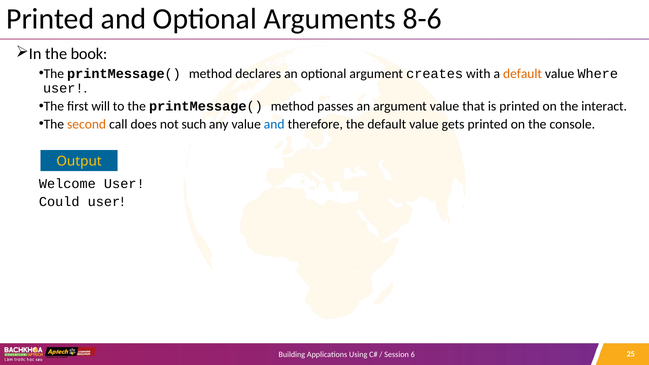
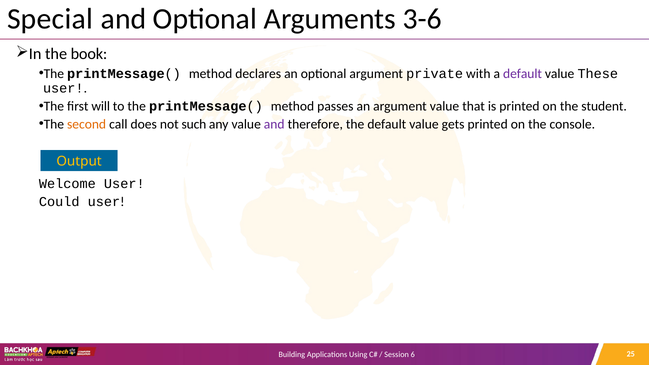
Printed: Printed -> Special (50, 19)
8-6: 8-6 -> 3-6 (422, 19)
creates: creates -> private (435, 74)
default colour: orange -> purple (523, 74)
Where: Where -> These (598, 74)
interact: interact -> student (604, 106)
and colour: blue -> purple (274, 124)
